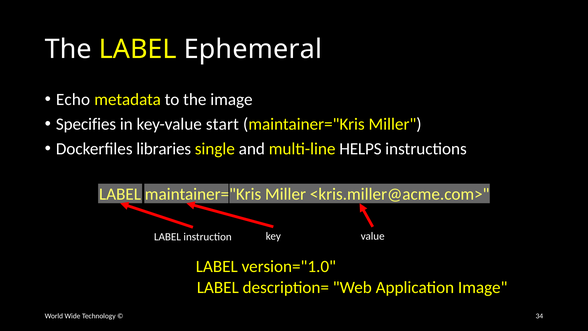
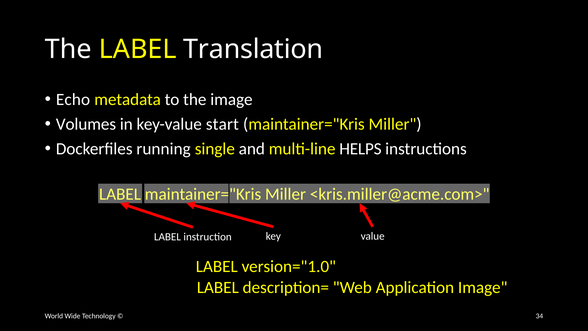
Ephemeral: Ephemeral -> Translation (253, 49)
Specifies: Specifies -> Volumes (86, 124)
libraries: libraries -> running (164, 149)
